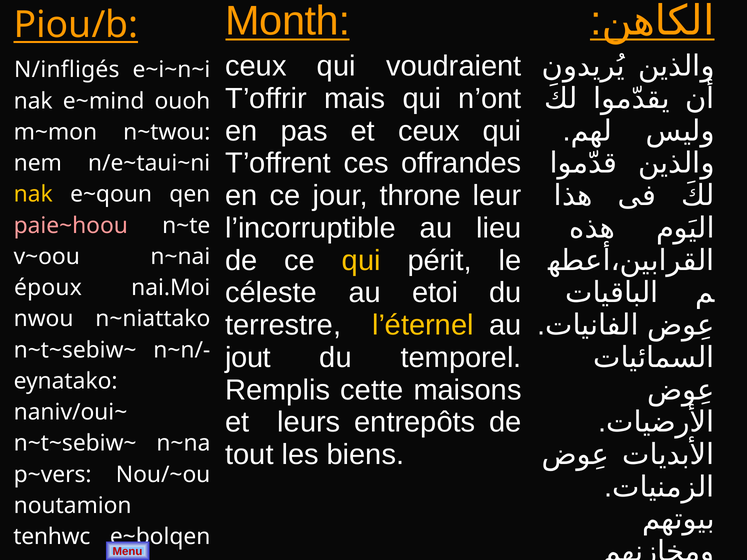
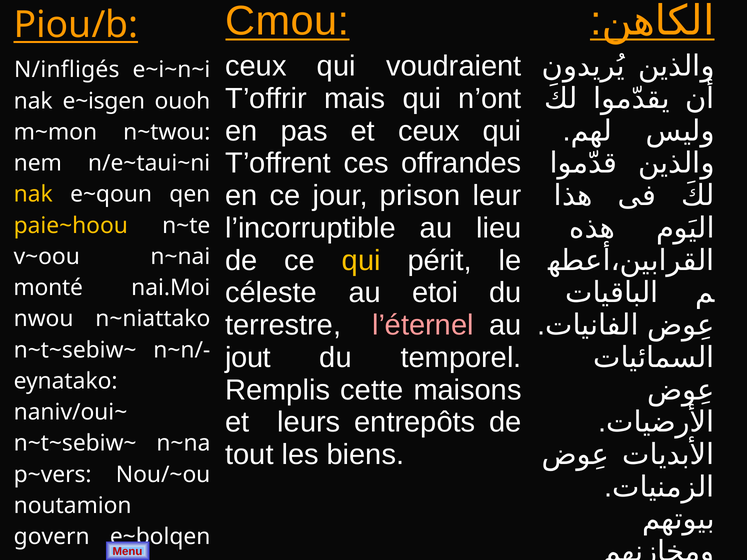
Month: Month -> Cmou (287, 21)
e~mind: e~mind -> e~isgen (104, 101)
throne: throne -> prison (420, 196)
paie~hoou colour: pink -> yellow (71, 226)
époux: époux -> monté (48, 288)
l’éternel colour: yellow -> pink (423, 325)
tenhwc: tenhwc -> govern (52, 537)
